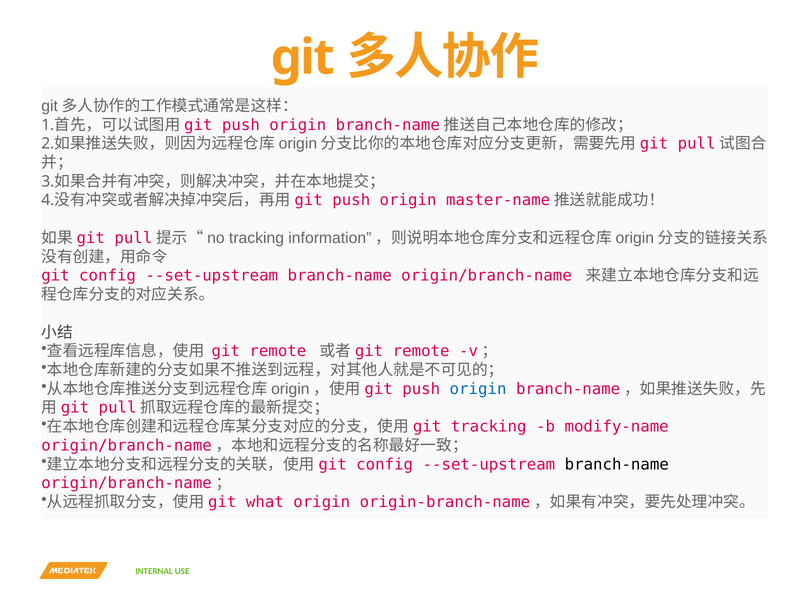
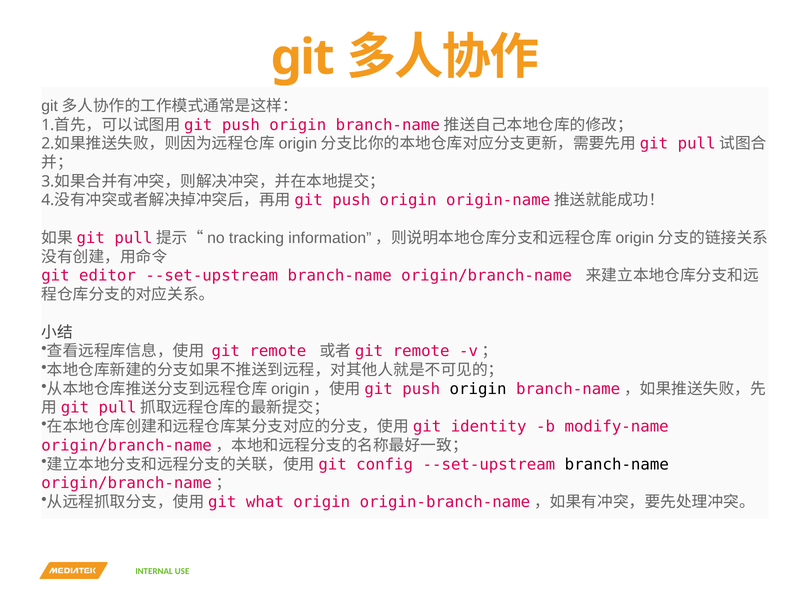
master-name: master-name -> origin-name (498, 200)
git config: config -> editor (108, 276)
origin colour: blue -> black (478, 389)
git tracking: tracking -> identity (489, 427)
